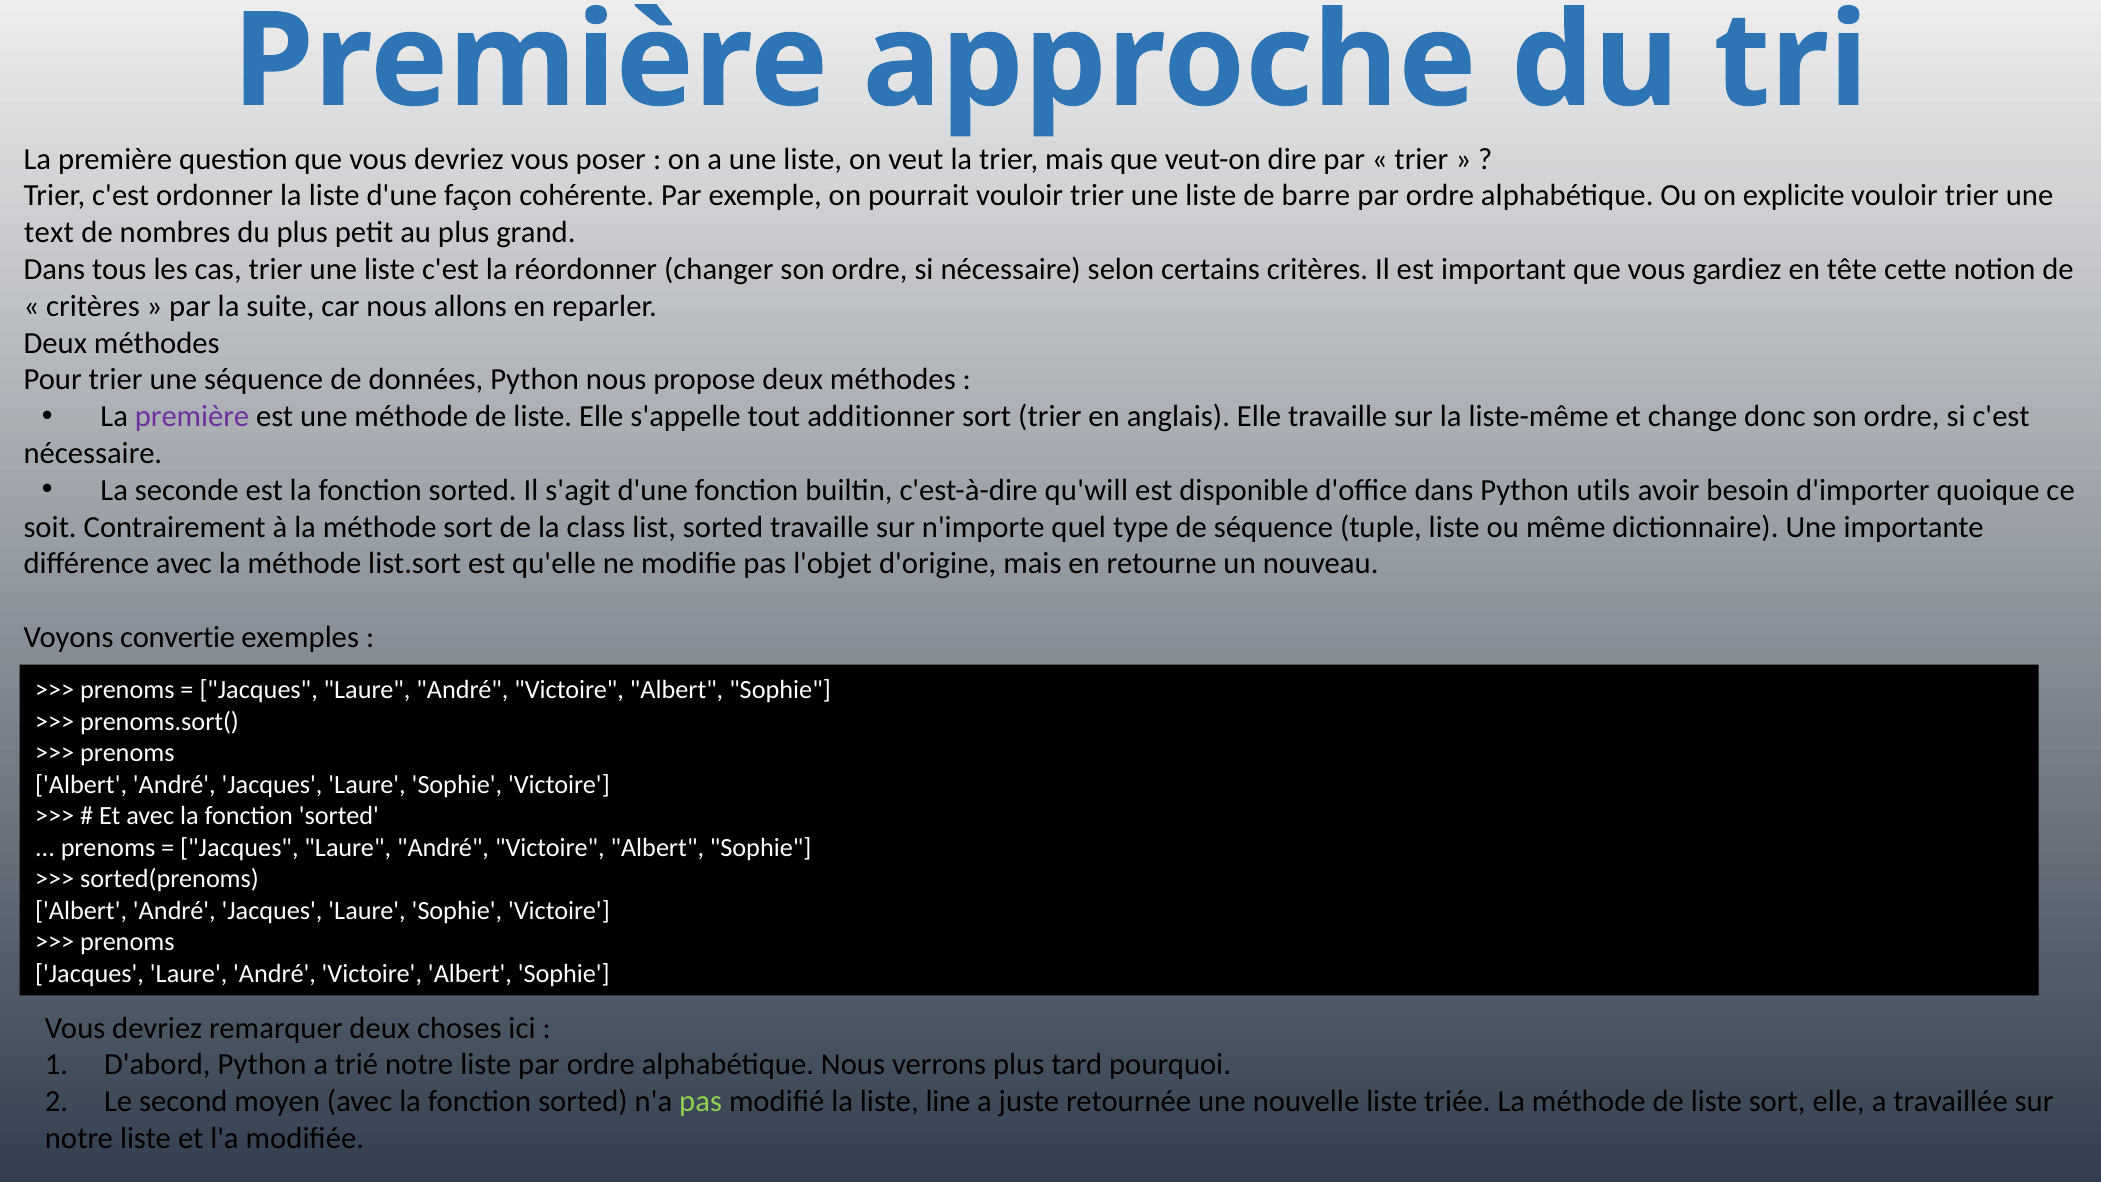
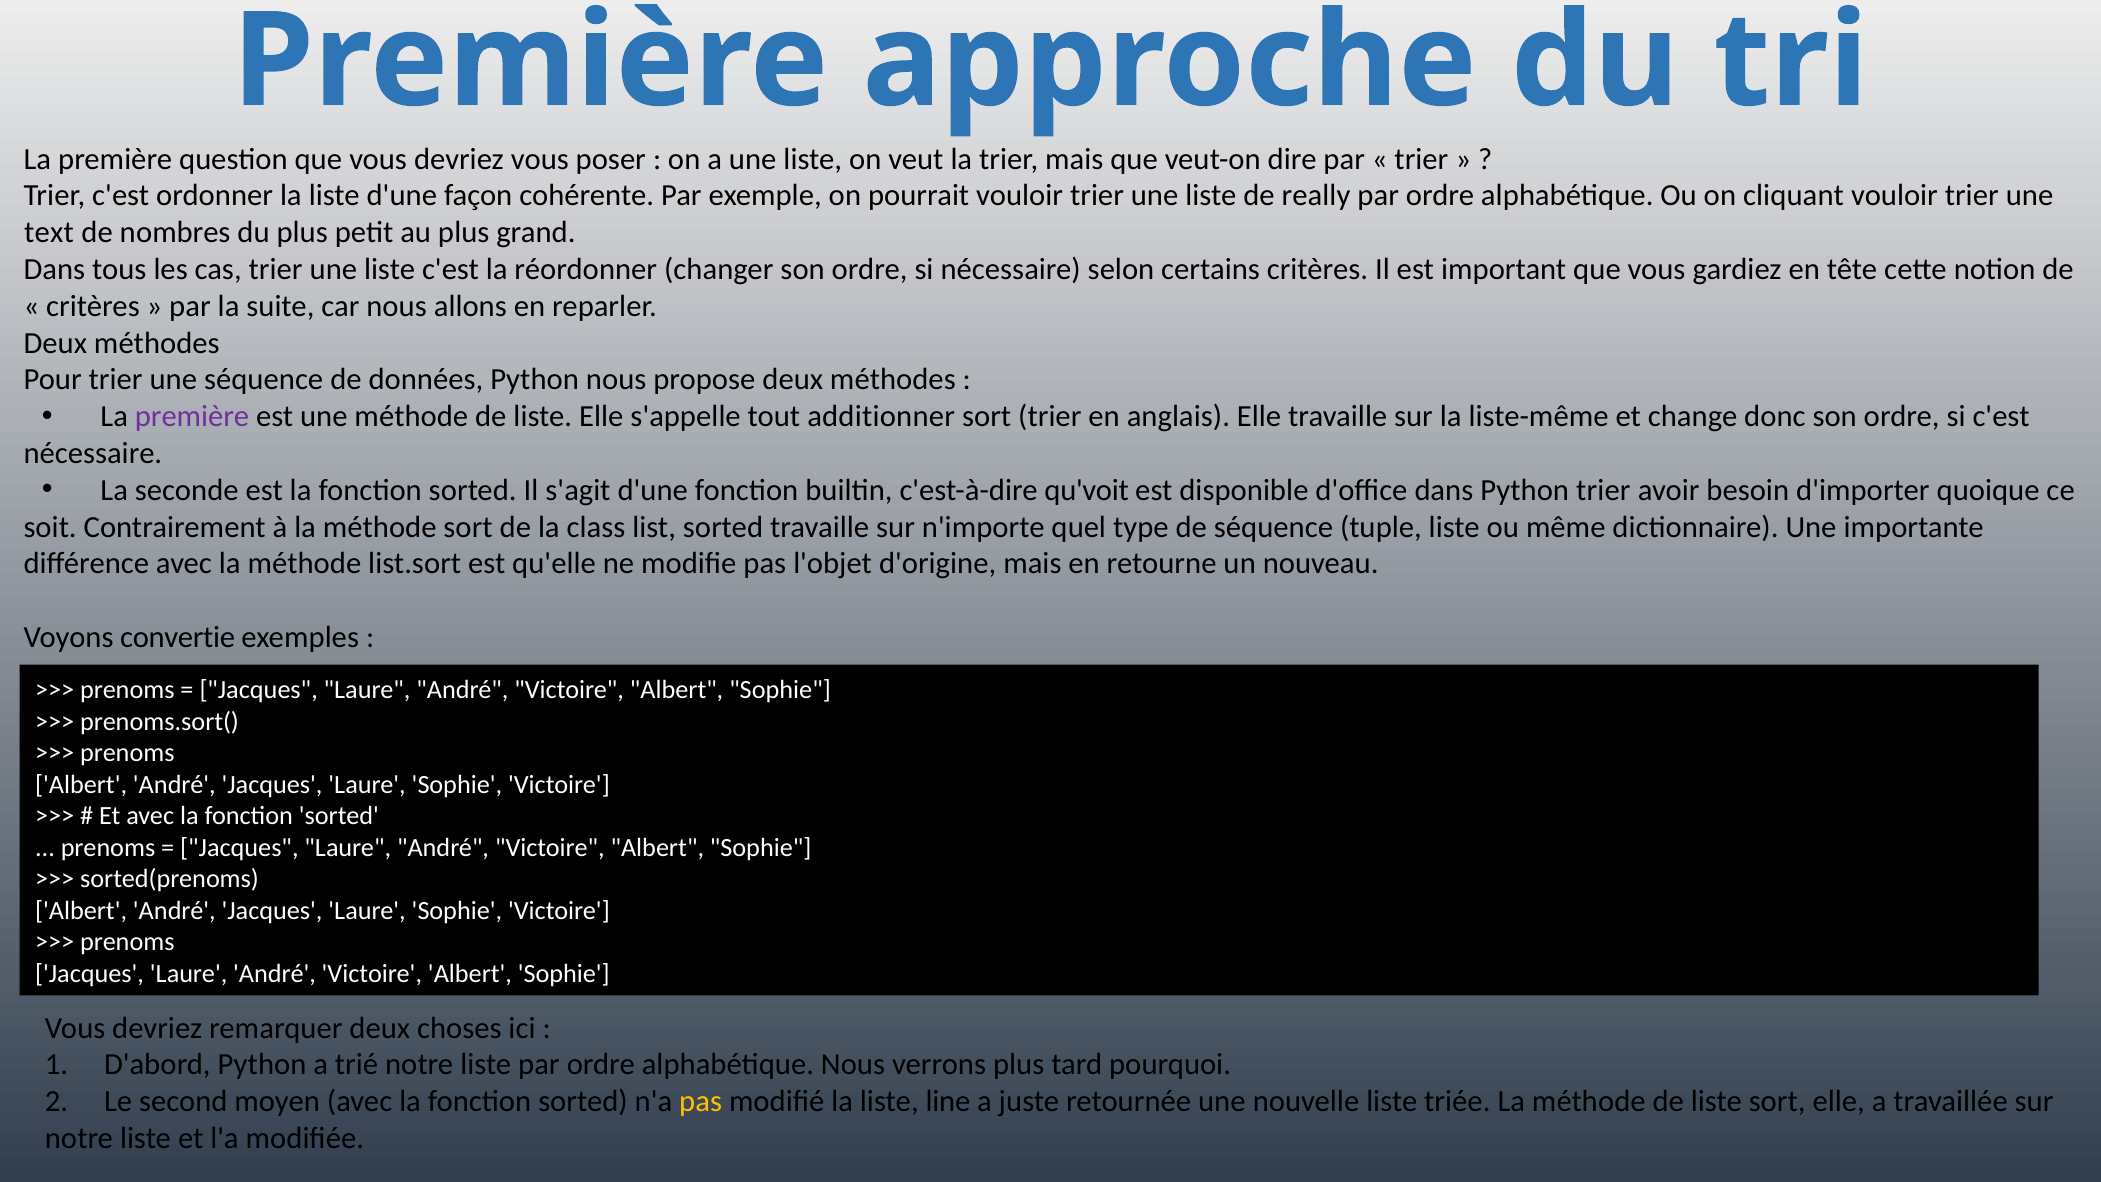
barre: barre -> really (1316, 196)
explicite: explicite -> cliquant (1794, 196)
qu'will: qu'will -> qu'voit (1087, 490)
Python utils: utils -> trier (1603, 490)
pas colour: light green -> yellow (701, 1101)
